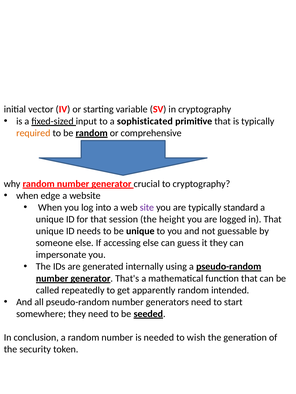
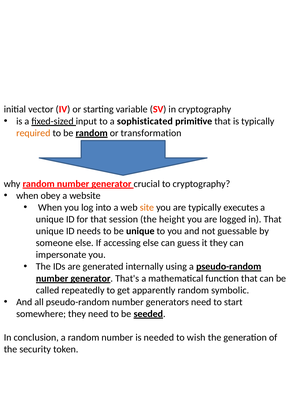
comprehensive: comprehensive -> transformation (151, 133)
edge: edge -> obey (50, 196)
site colour: purple -> orange (147, 208)
standard: standard -> executes (241, 208)
intended: intended -> symbolic (230, 291)
